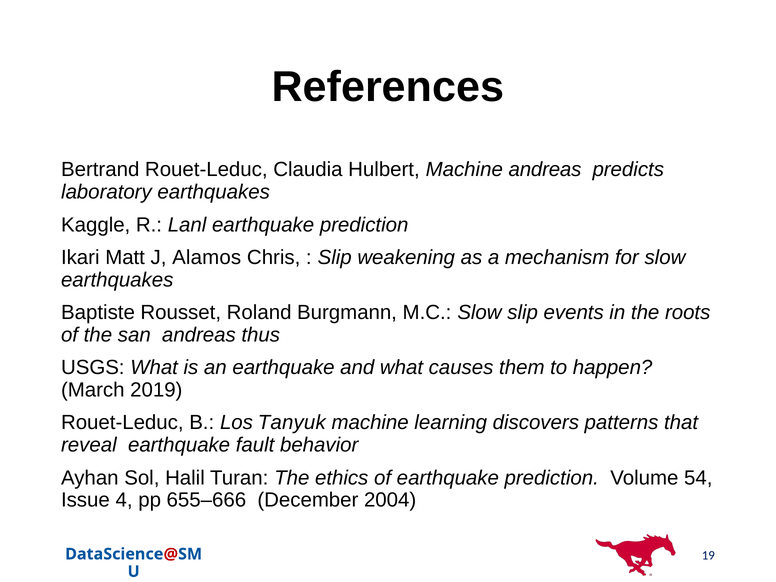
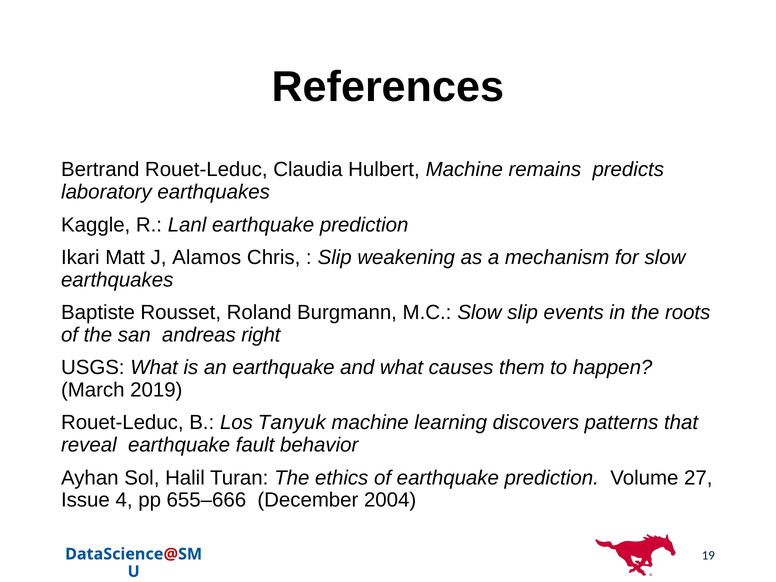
Machine andreas: andreas -> remains (545, 170)
thus: thus -> right (261, 335)
54: 54 -> 27 (698, 478)
